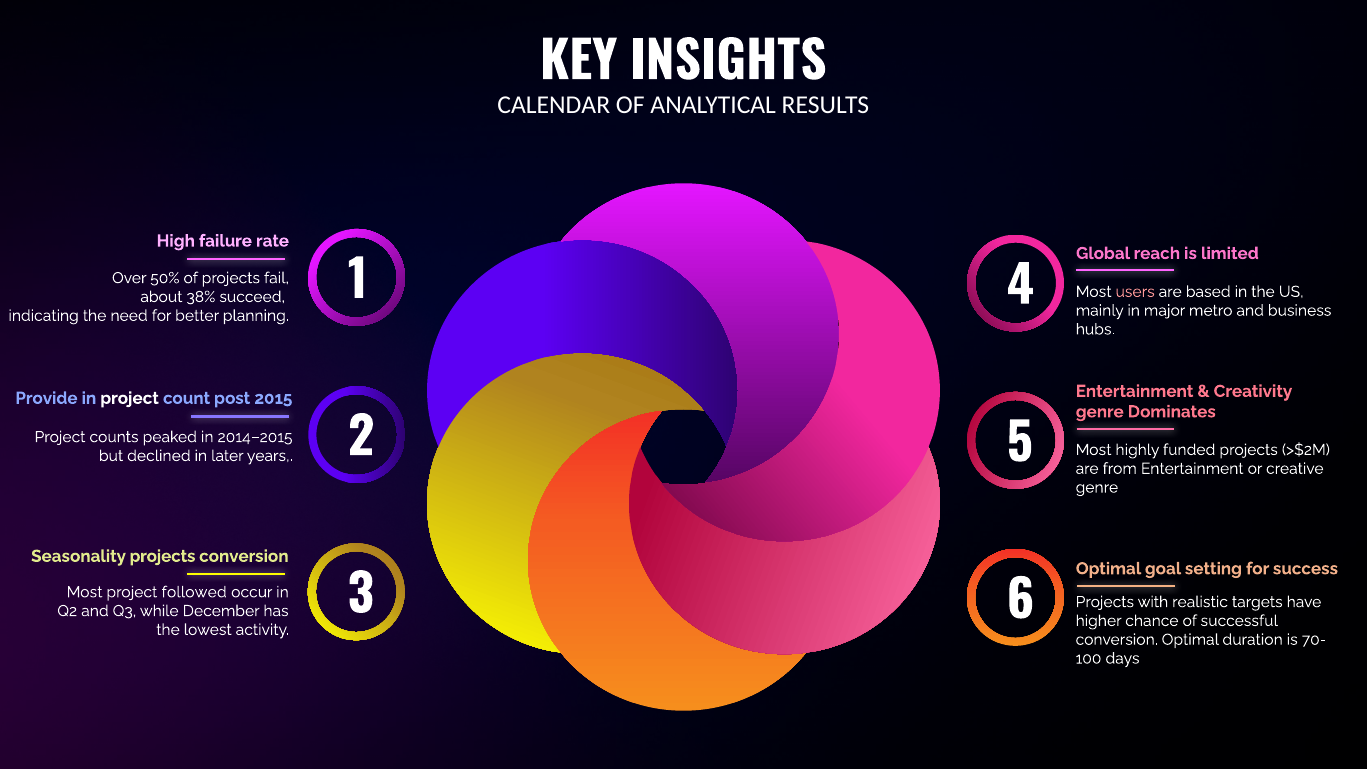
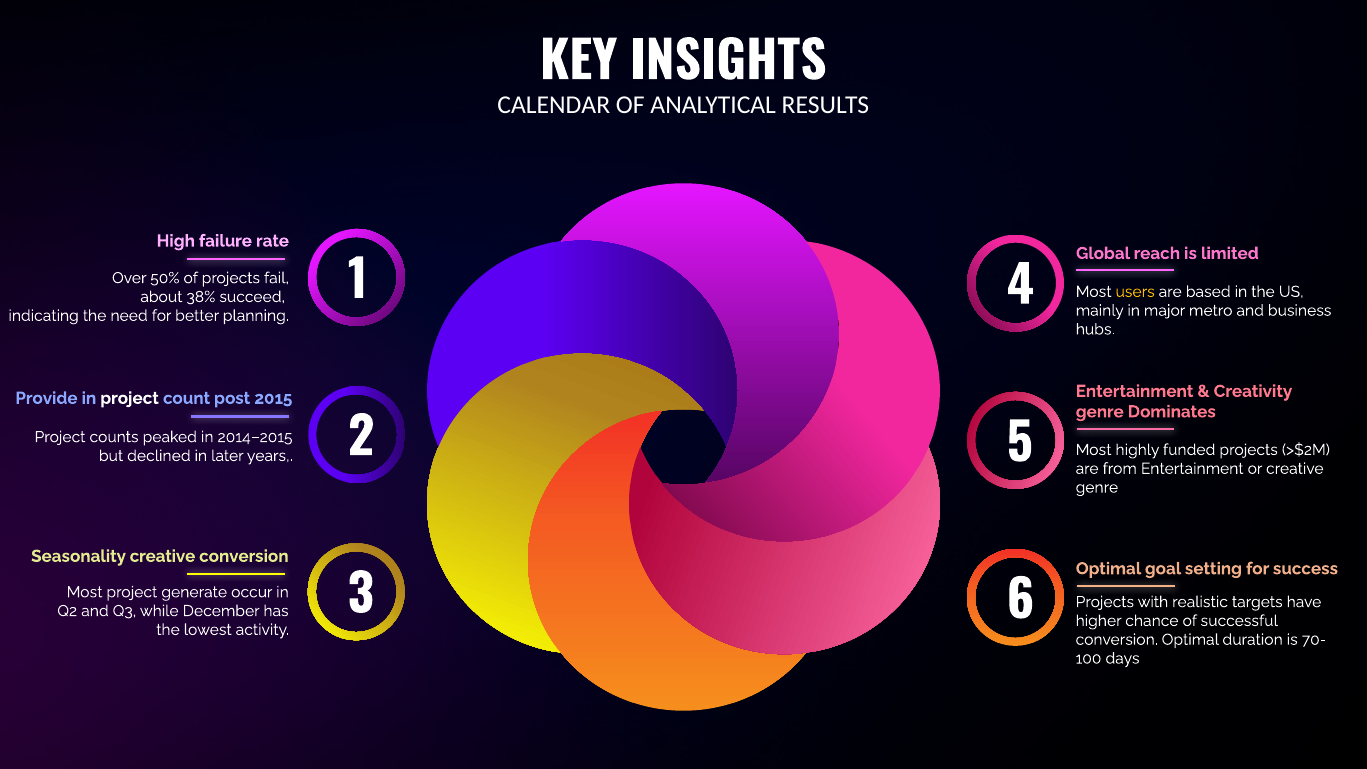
users colour: pink -> yellow (1135, 292)
Seasonality projects: projects -> creative (163, 556)
followed: followed -> generate (194, 592)
